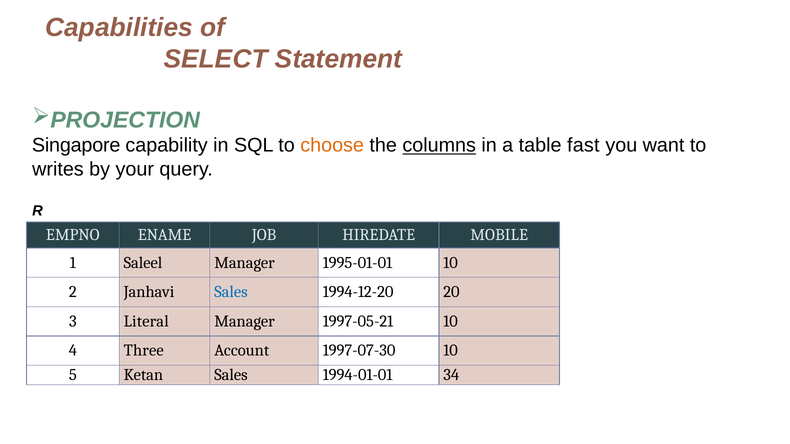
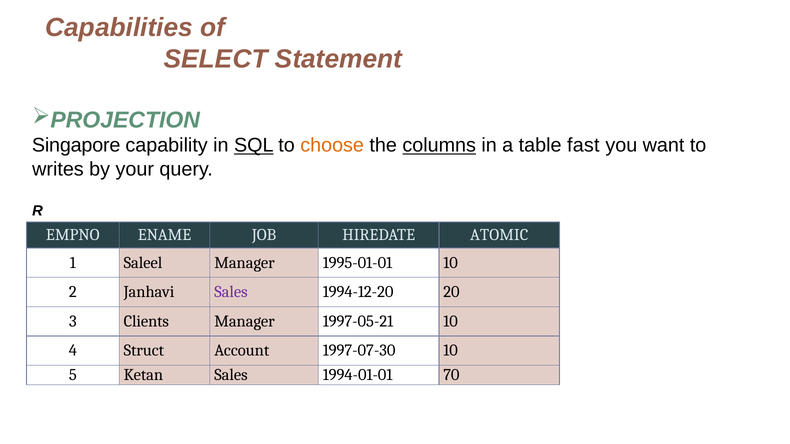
SQL underline: none -> present (254, 146)
MOBILE: MOBILE -> ATOMIC (499, 235)
Sales colour: blue -> purple (231, 292)
Literal: Literal -> Clients (146, 322)
Three: Three -> Struct (144, 351)
34: 34 -> 70 (451, 375)
